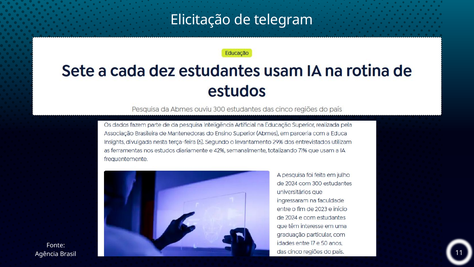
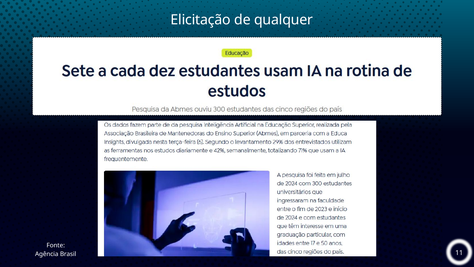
telegram: telegram -> qualquer (284, 20)
